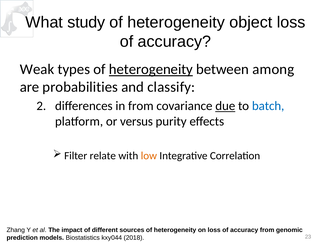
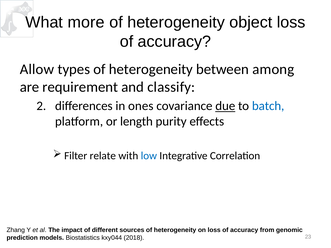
study: study -> more (86, 22)
Weak: Weak -> Allow (37, 69)
heterogeneity underline: present -> none (151, 69)
probabilities: probabilities -> requirement (80, 87)
in from: from -> ones (141, 106)
versus: versus -> length (136, 122)
low colour: orange -> blue (149, 156)
